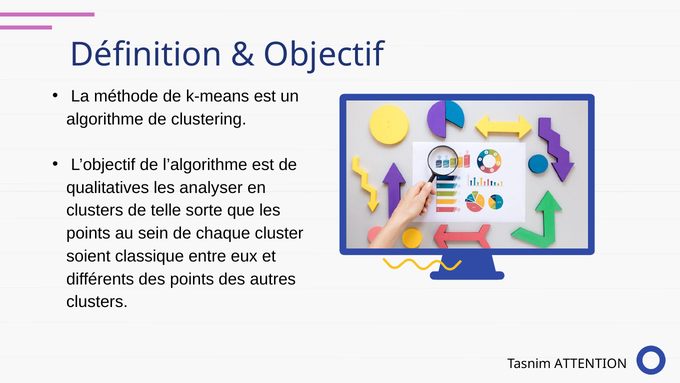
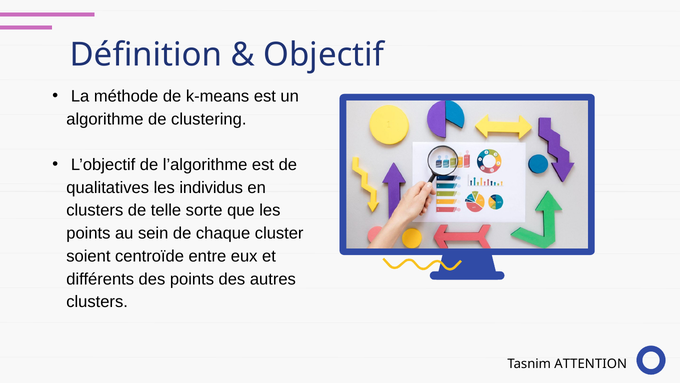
analyser: analyser -> individus (211, 187)
classique: classique -> centroïde (149, 256)
